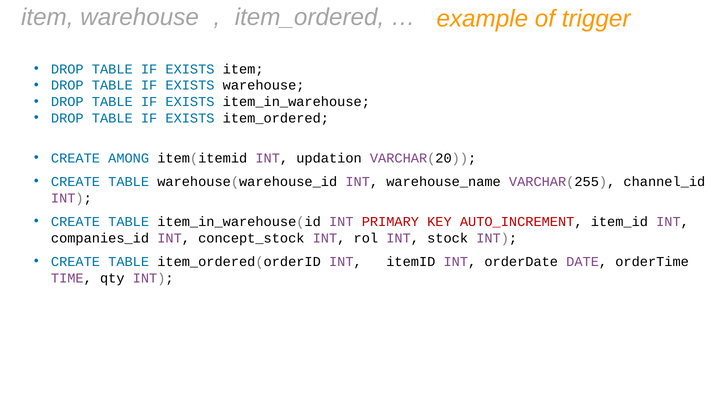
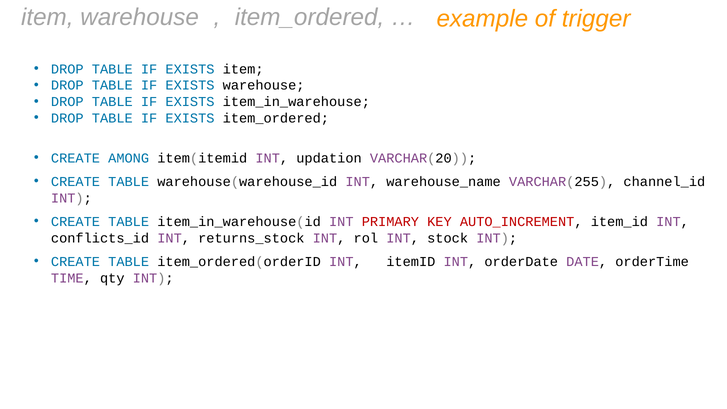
companies_id: companies_id -> conflicts_id (100, 238)
concept_stock: concept_stock -> returns_stock (251, 238)
